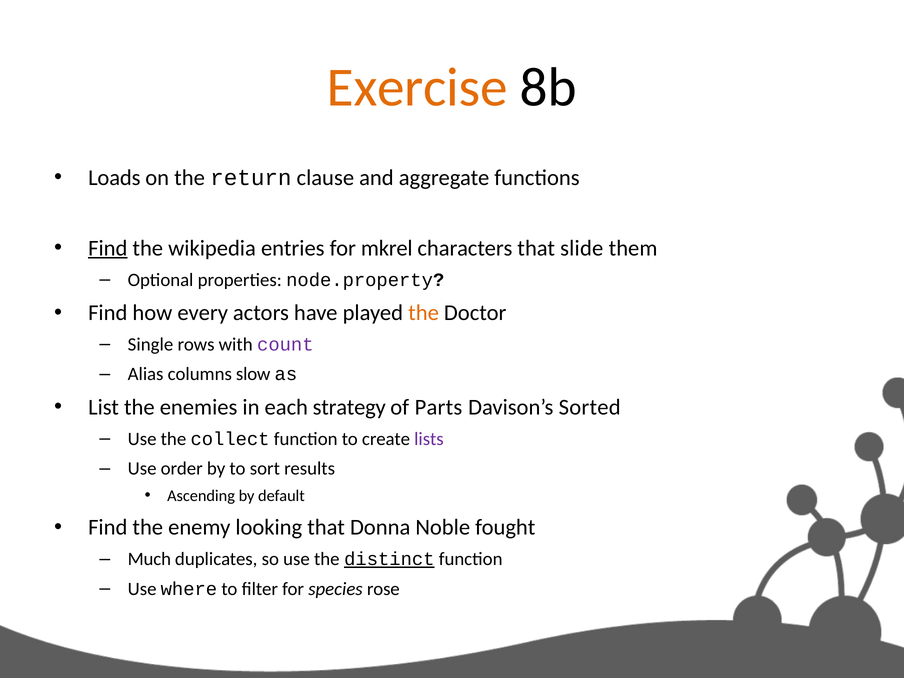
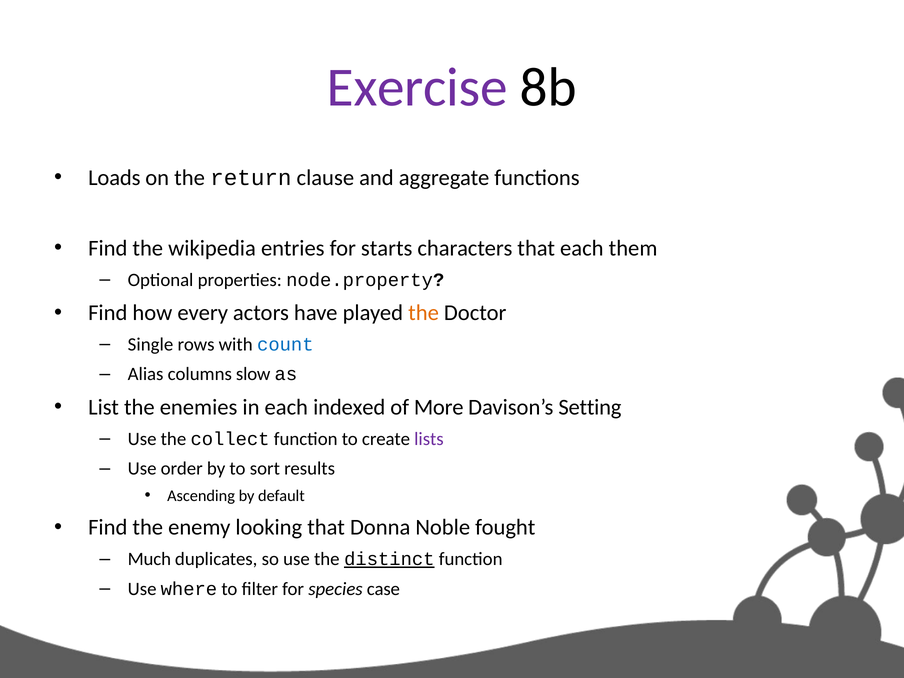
Exercise colour: orange -> purple (417, 88)
Find underline: present -> none (108, 248)
mkrel: mkrel -> starts (387, 248)
that slide: slide -> each (582, 248)
count colour: purple -> blue (285, 345)
strategy: strategy -> indexed (349, 407)
Parts: Parts -> More (439, 407)
Sorted: Sorted -> Setting (590, 407)
rose: rose -> case (383, 589)
